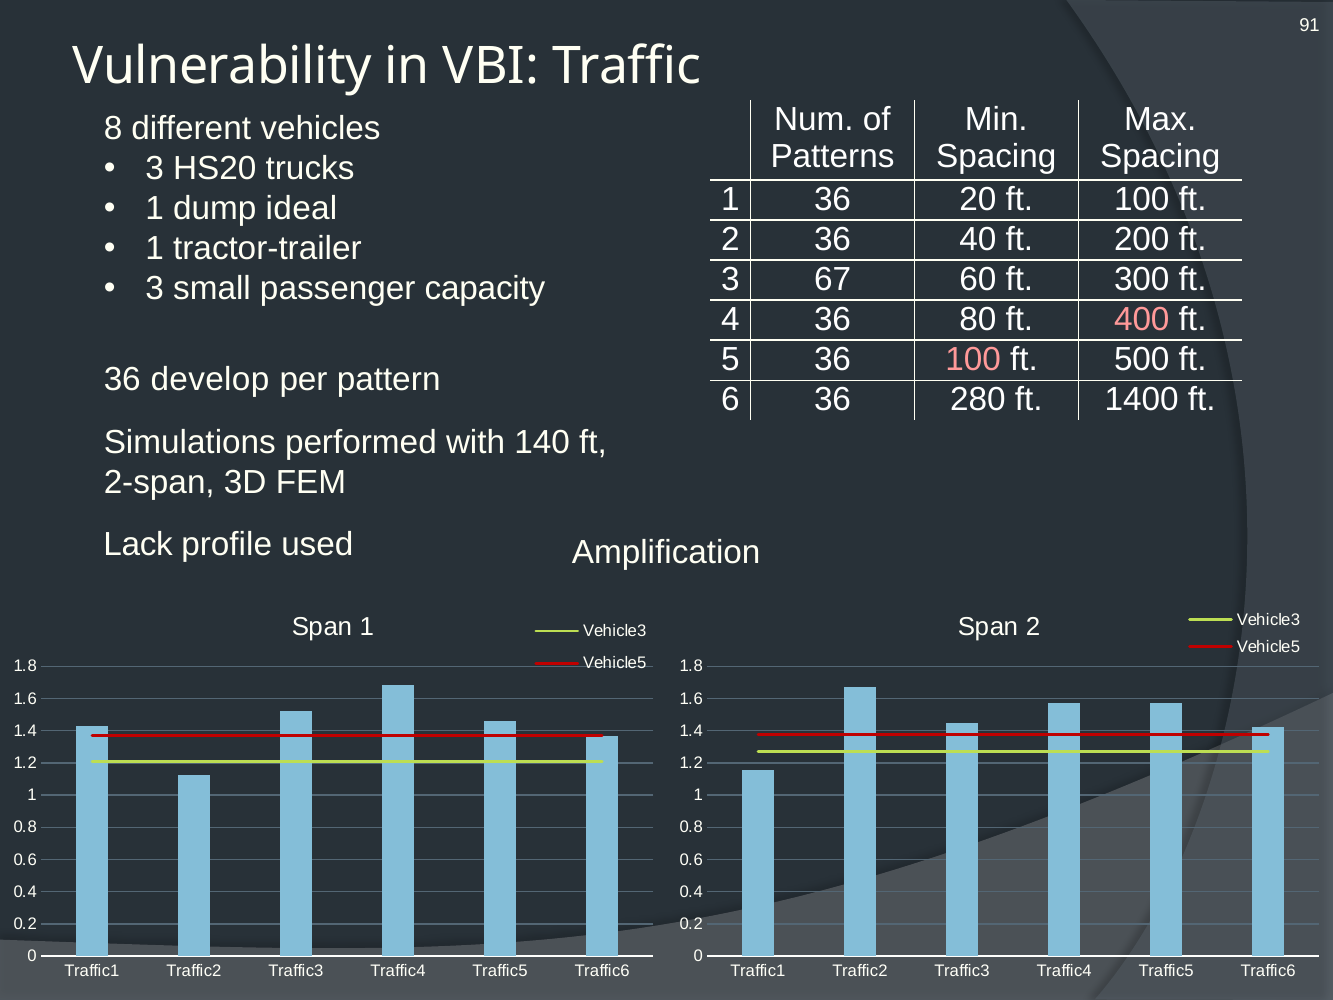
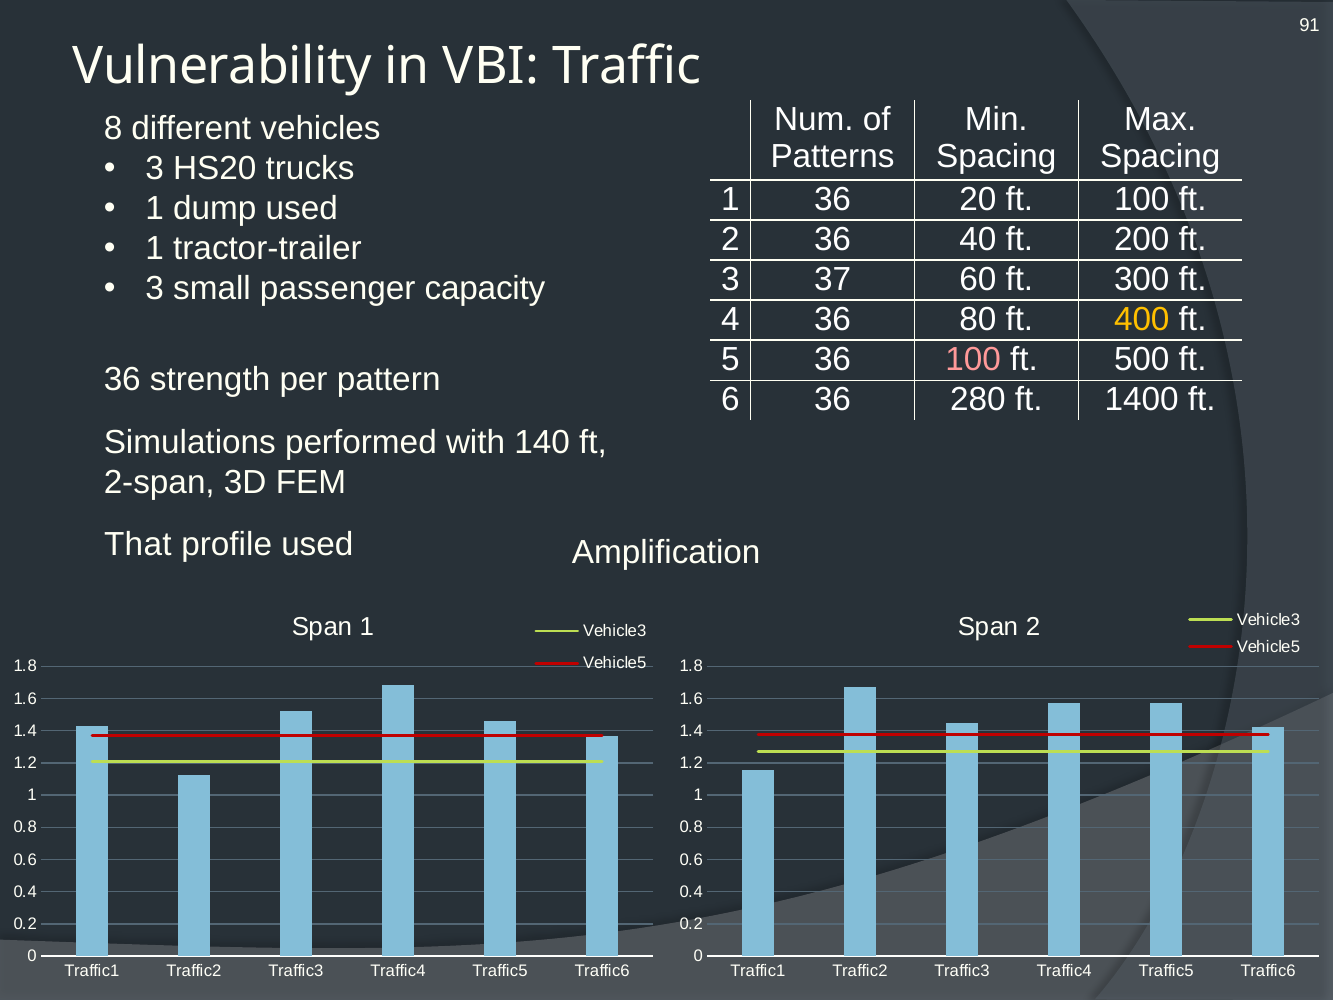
dump ideal: ideal -> used (302, 209)
67: 67 -> 37 (833, 279)
400 colour: pink -> yellow (1142, 319)
develop: develop -> strength (210, 380)
Lack: Lack -> That (138, 544)
